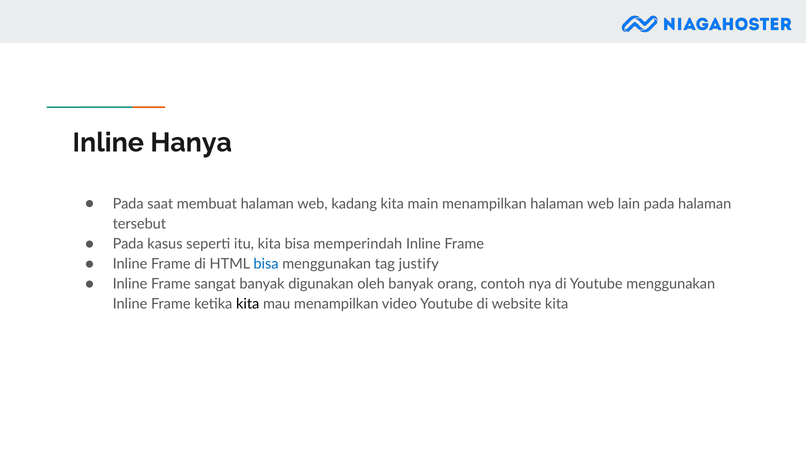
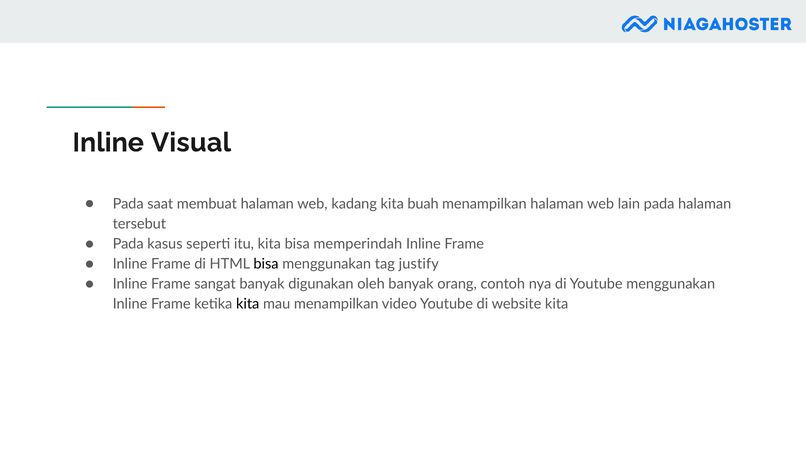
Hanya: Hanya -> Visual (191, 142)
main: main -> buah (423, 204)
bisa colour: blue -> black (266, 264)
